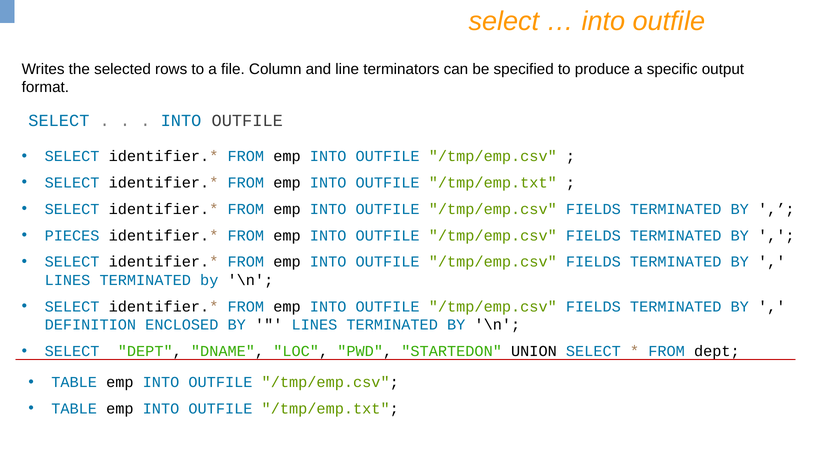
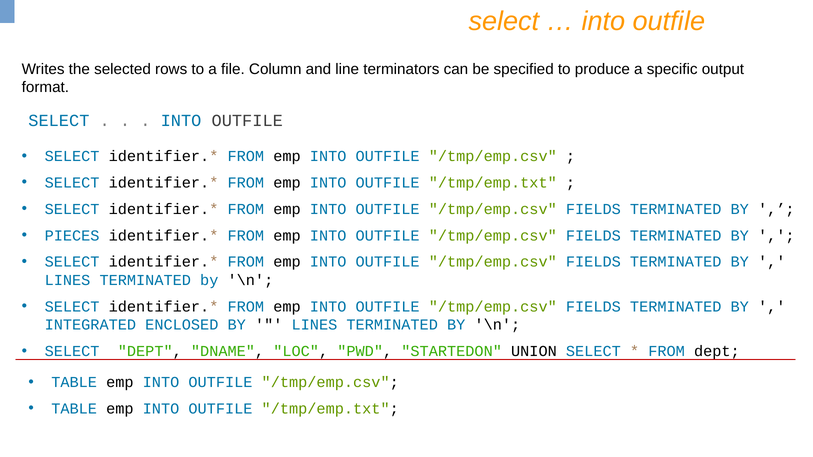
DEFINITION: DEFINITION -> INTEGRATED (90, 325)
